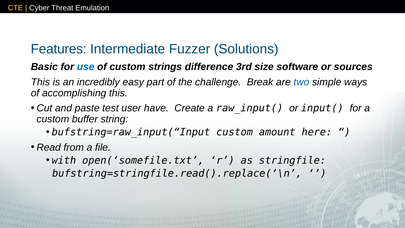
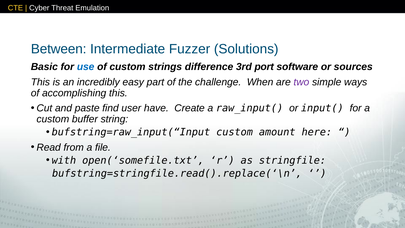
Features: Features -> Between (59, 49)
size: size -> port (264, 67)
Break: Break -> When (260, 82)
two colour: blue -> purple (301, 82)
test: test -> find (111, 108)
